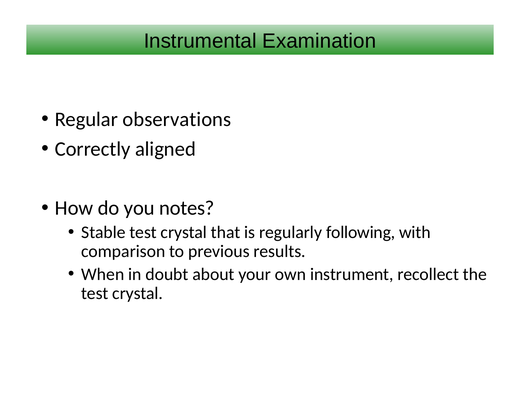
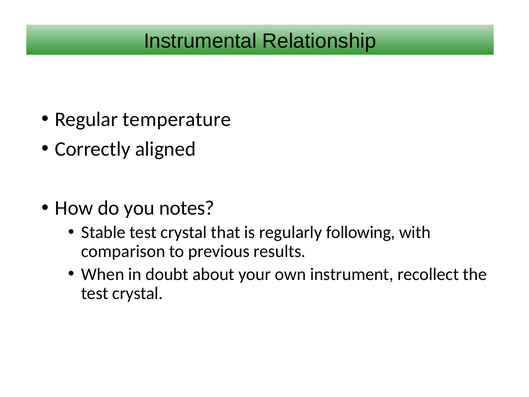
Examination: Examination -> Relationship (319, 41)
observations: observations -> temperature (177, 119)
